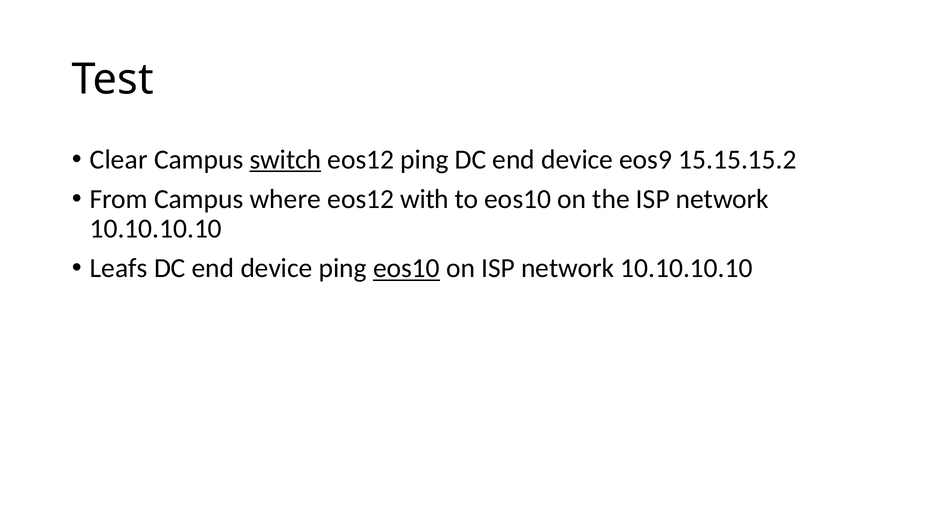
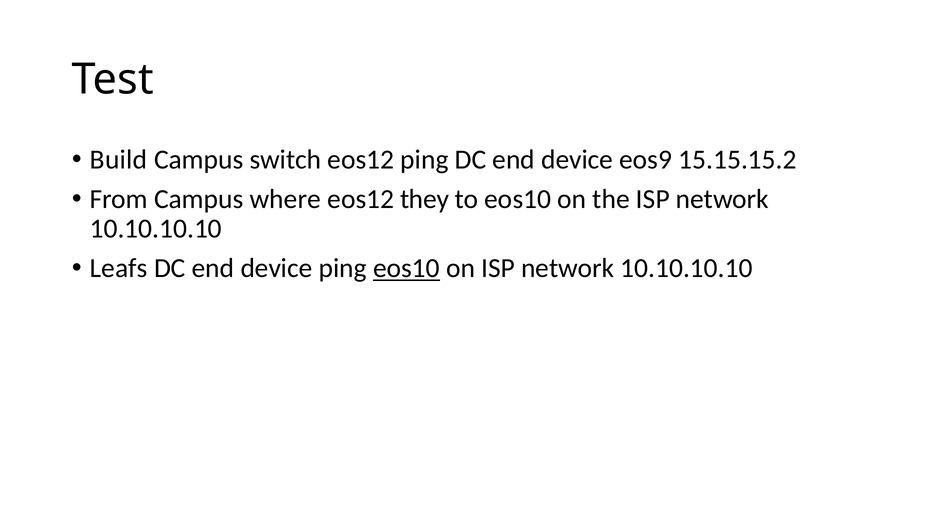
Clear: Clear -> Build (119, 160)
switch underline: present -> none (285, 160)
with: with -> they (425, 199)
